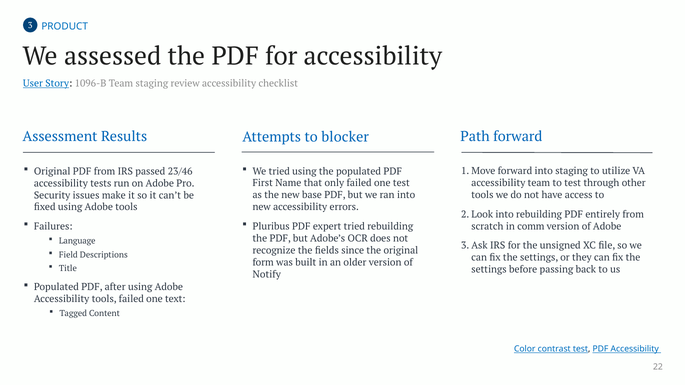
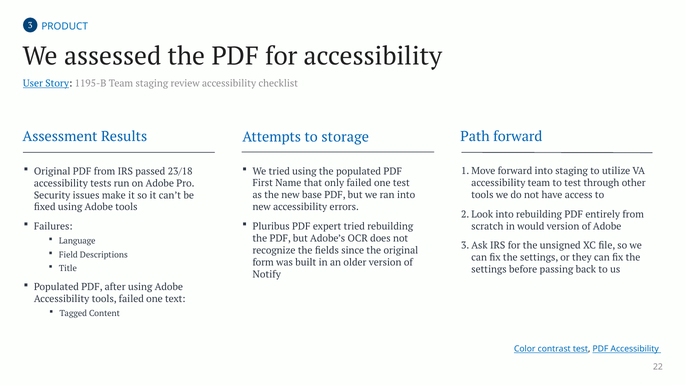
1096-B: 1096-B -> 1195-B (91, 84)
blocker: blocker -> storage (345, 137)
23/46: 23/46 -> 23/18 (180, 171)
comm: comm -> would (531, 226)
